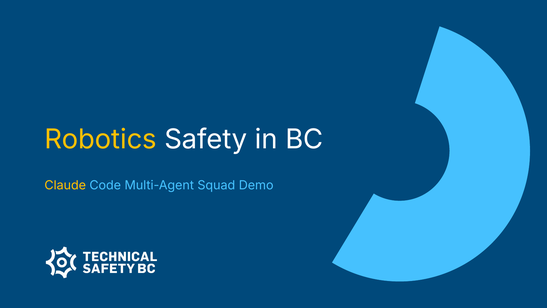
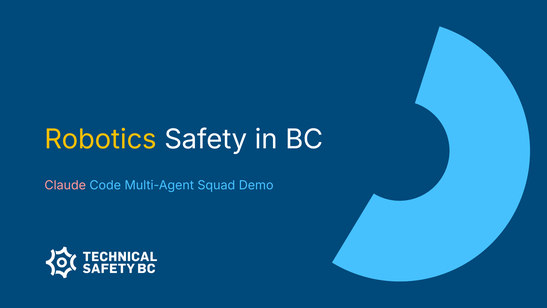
Claude colour: yellow -> pink (65, 185)
